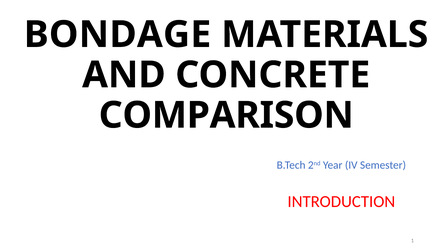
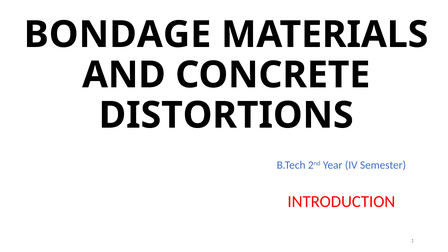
COMPARISON: COMPARISON -> DISTORTIONS (226, 115)
